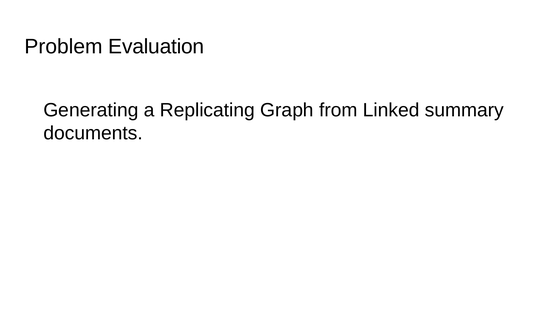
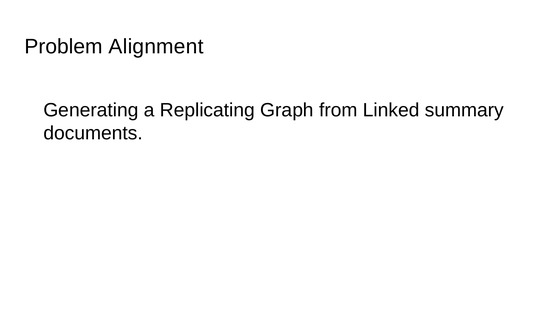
Evaluation: Evaluation -> Alignment (156, 47)
